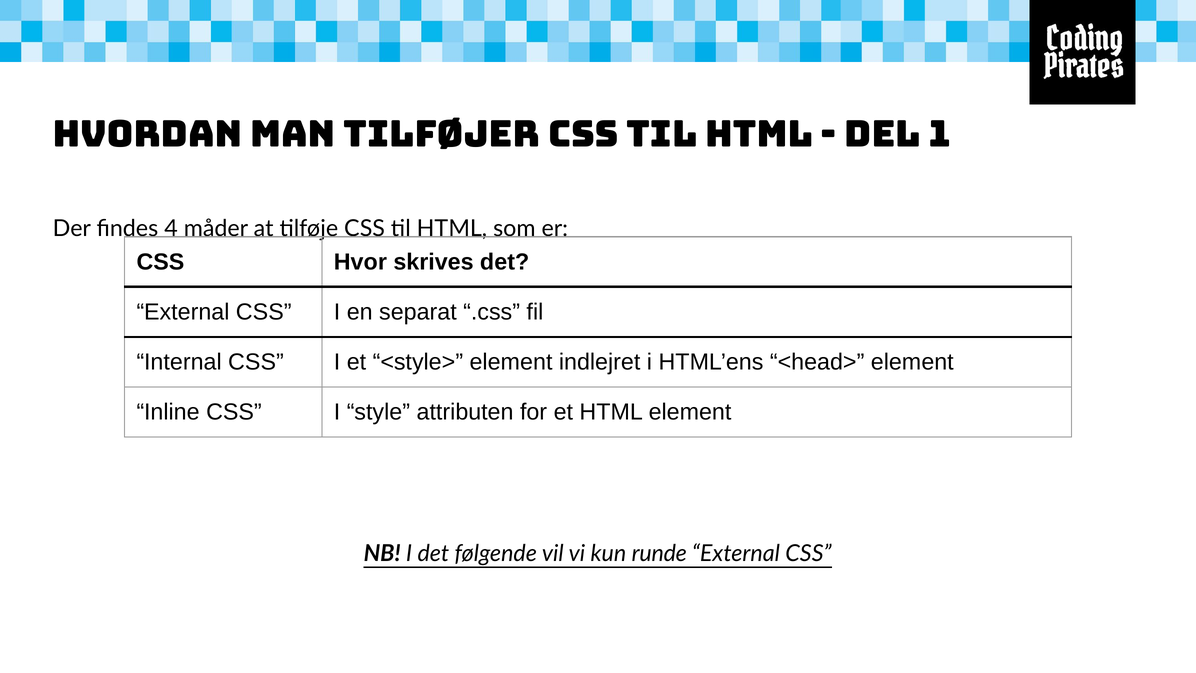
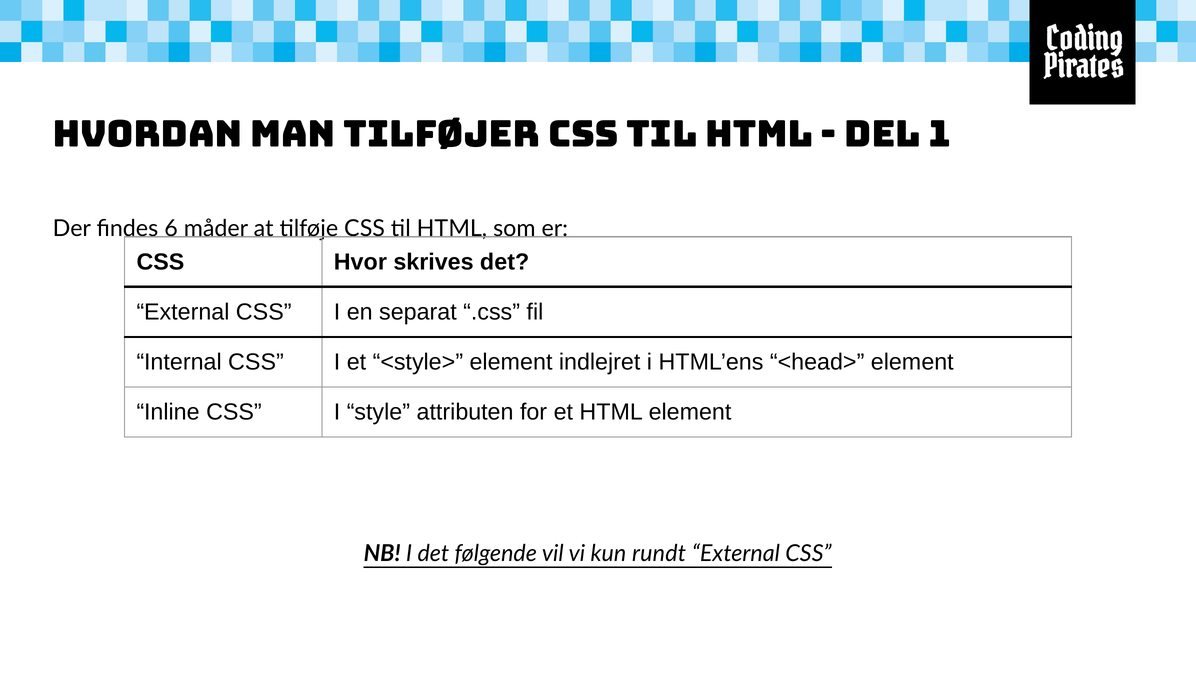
4: 4 -> 6 (171, 228)
runde: runde -> rundt (659, 553)
